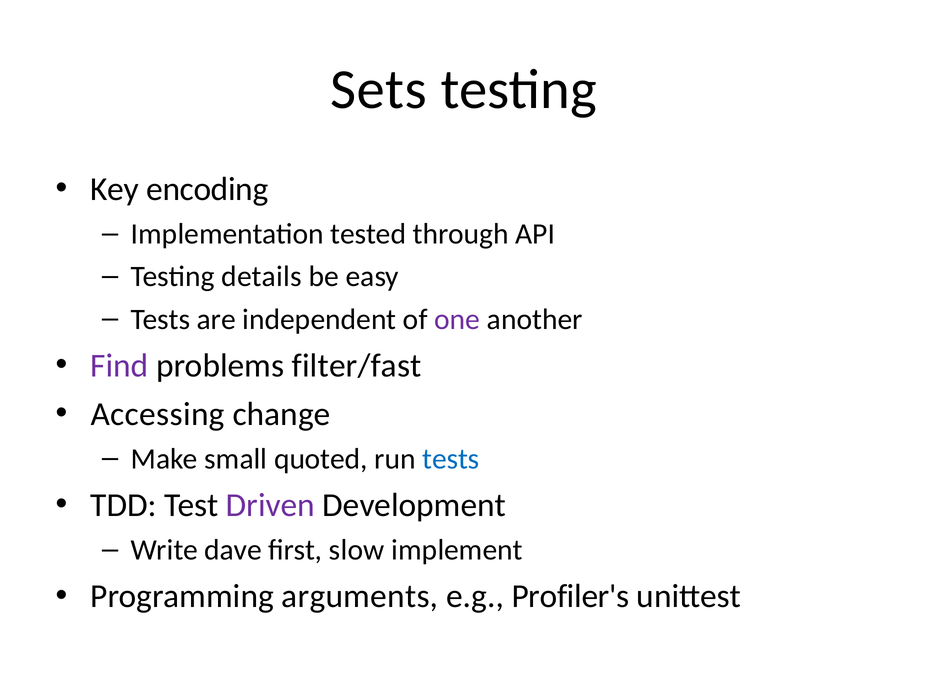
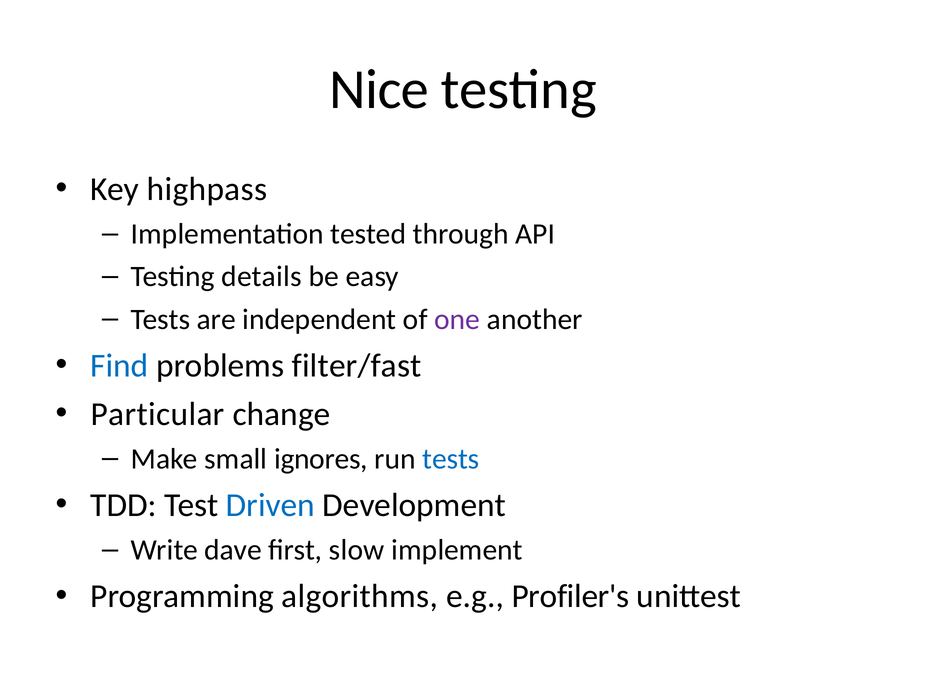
Sets: Sets -> Nice (379, 90)
encoding: encoding -> highpass (207, 189)
Find colour: purple -> blue (119, 366)
Accessing: Accessing -> Particular (158, 414)
quoted: quoted -> ignores (321, 459)
Driven colour: purple -> blue (270, 505)
arguments: arguments -> algorithms (360, 597)
